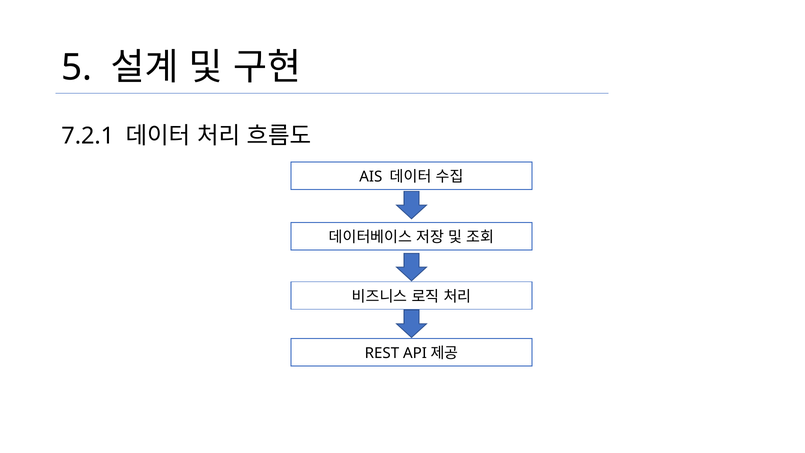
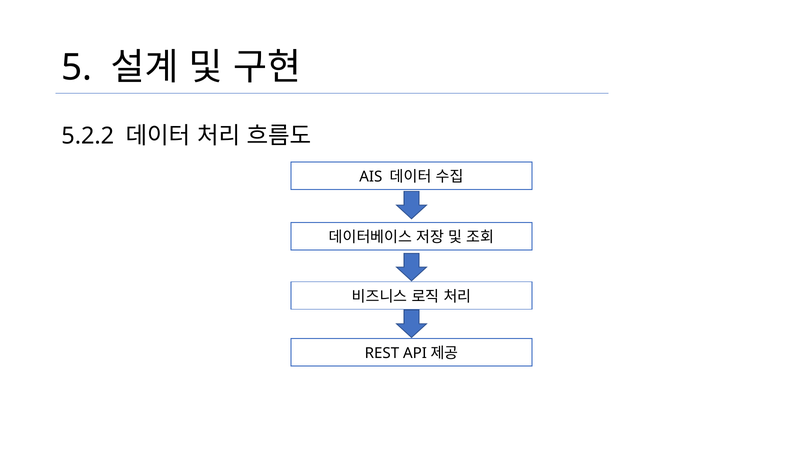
7.2.1: 7.2.1 -> 5.2.2 (88, 136)
